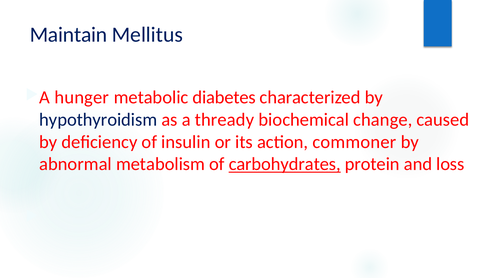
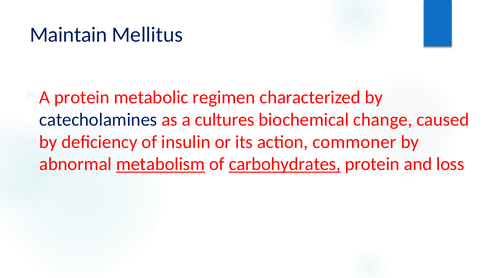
hunger: hunger -> protein (82, 98)
diabetes: diabetes -> regimen (224, 98)
hypothyroidism: hypothyroidism -> catecholamines (98, 120)
thready: thready -> cultures (225, 120)
metabolism underline: none -> present (160, 164)
